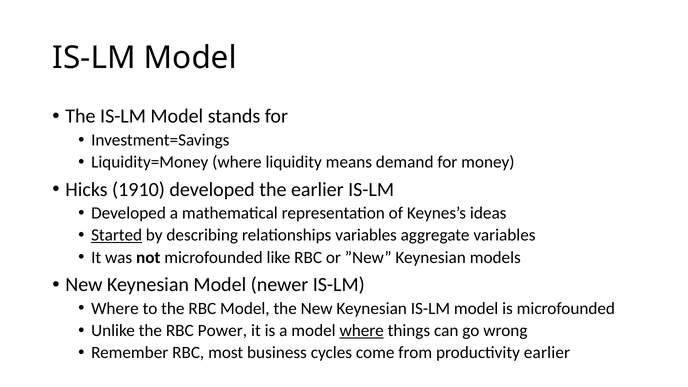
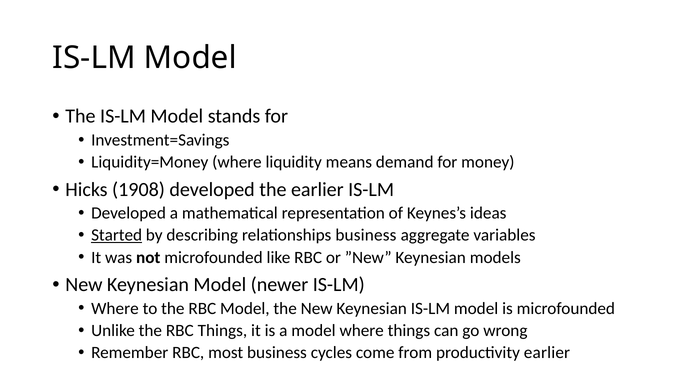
1910: 1910 -> 1908 (139, 189)
relationships variables: variables -> business (366, 235)
RBC Power: Power -> Things (222, 331)
where underline: present -> none (362, 331)
